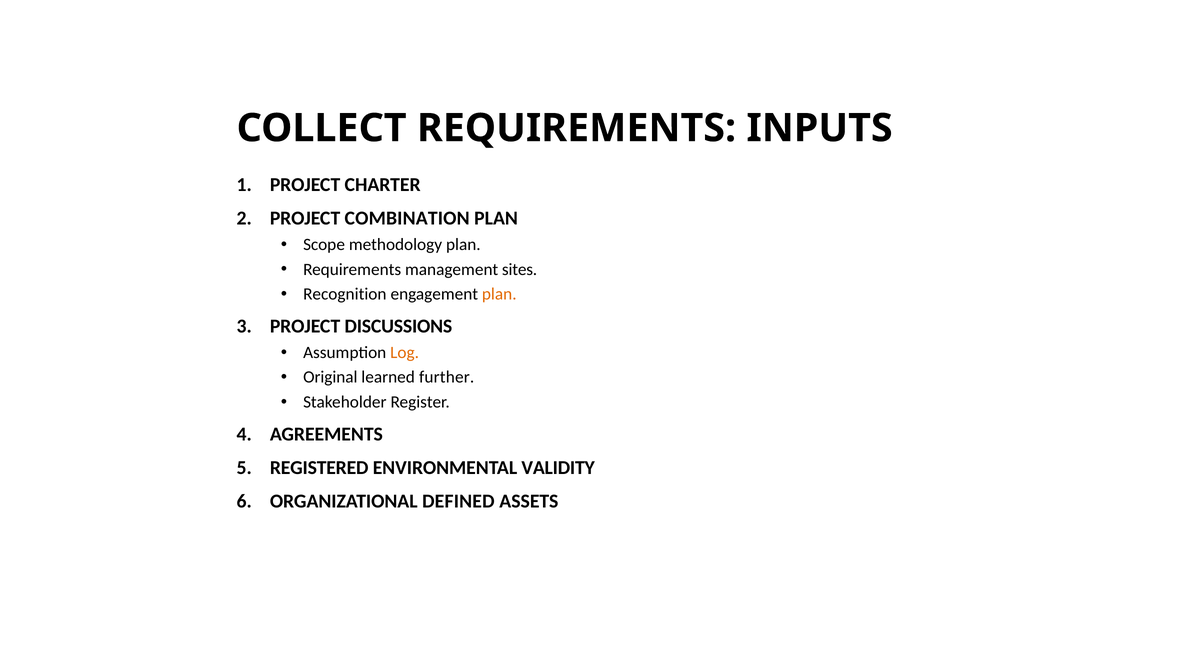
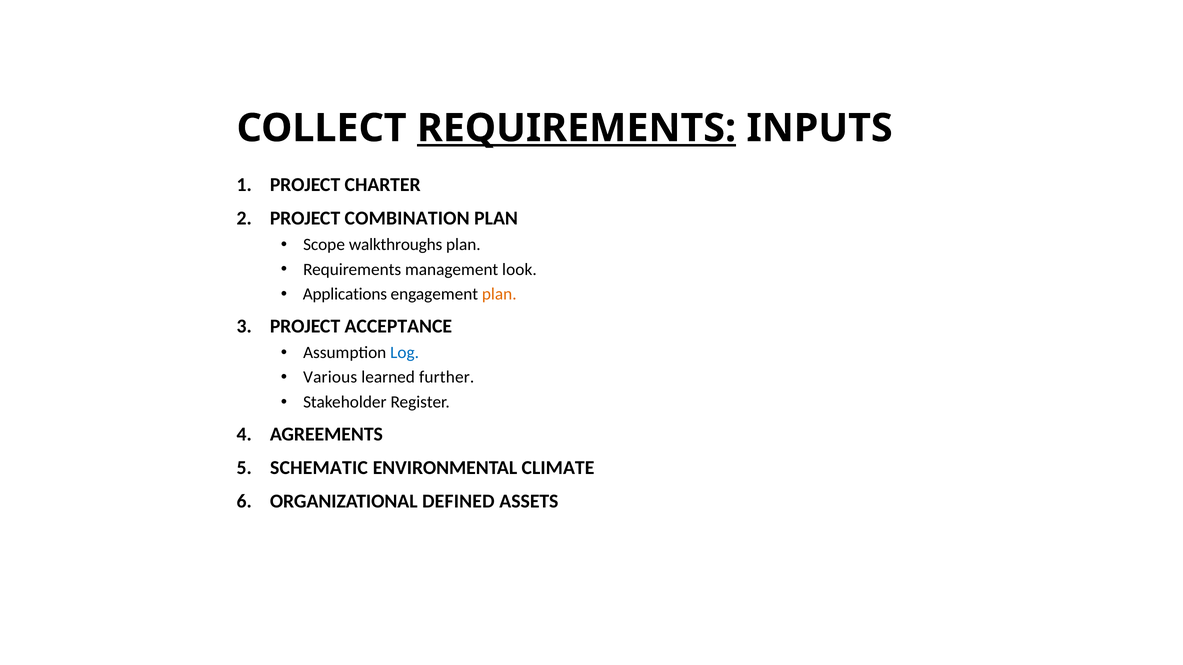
REQUIREMENTS underline: none -> present (577, 128)
methodology: methodology -> walkthroughs (396, 245)
sites: sites -> look (519, 270)
Recognition: Recognition -> Applications (345, 294)
DISCUSSIONS: DISCUSSIONS -> ACCEPTANCE (398, 327)
Log colour: orange -> blue (405, 353)
Original: Original -> Various (330, 378)
REGISTERED: REGISTERED -> SCHEMATIC (319, 468)
VALIDITY: VALIDITY -> CLIMATE (558, 468)
